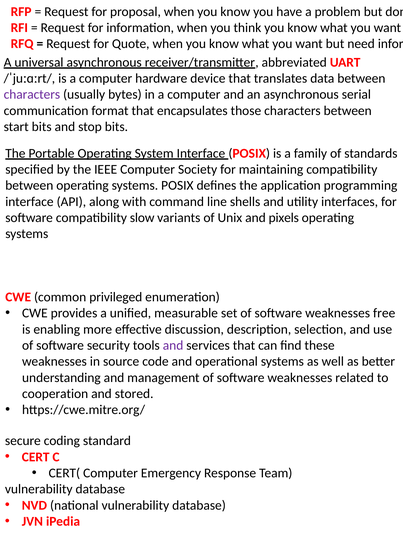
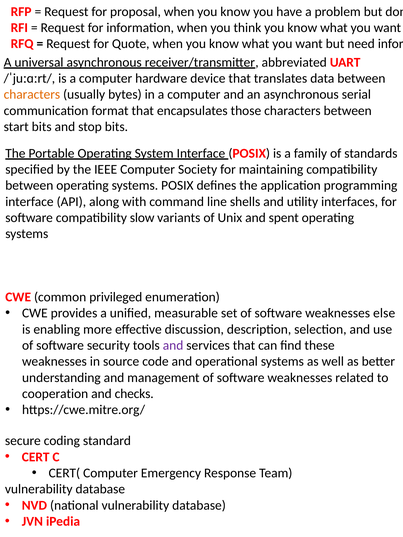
characters colour: purple -> orange (32, 95)
pixels: pixels -> spent (284, 218)
free: free -> else (384, 313)
stored: stored -> checks (134, 394)
